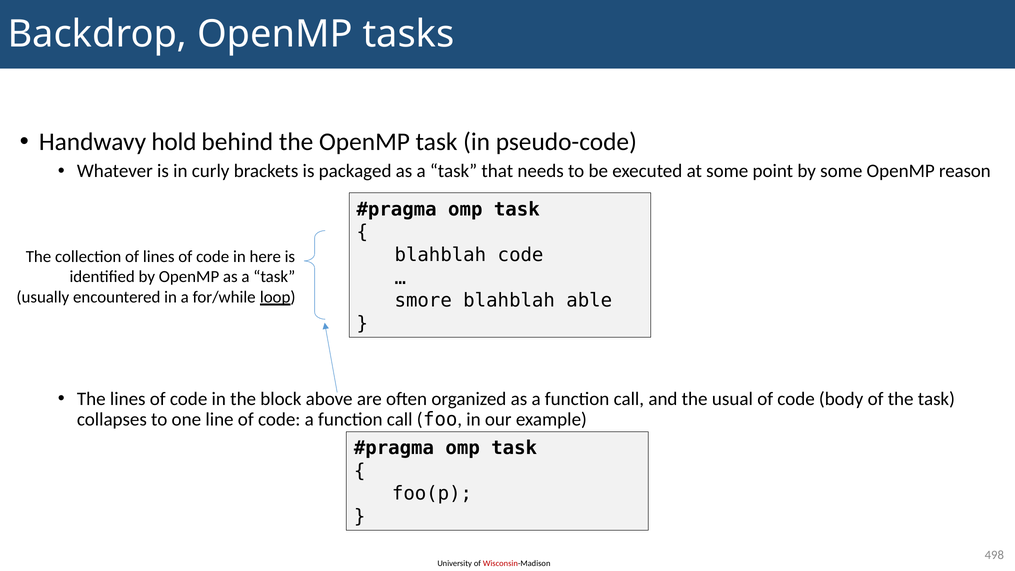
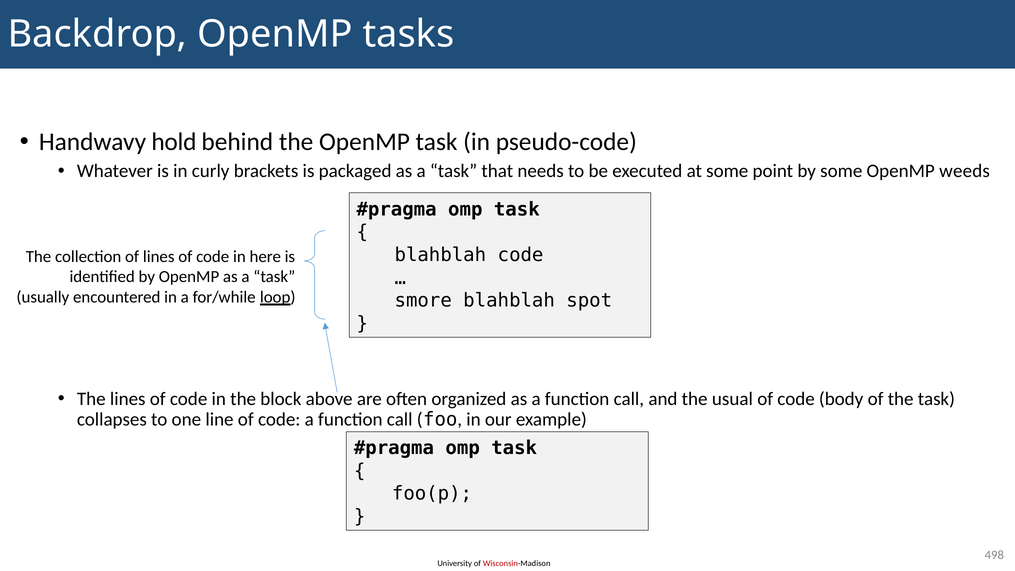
reason: reason -> weeds (965, 171)
able: able -> spot (589, 301)
